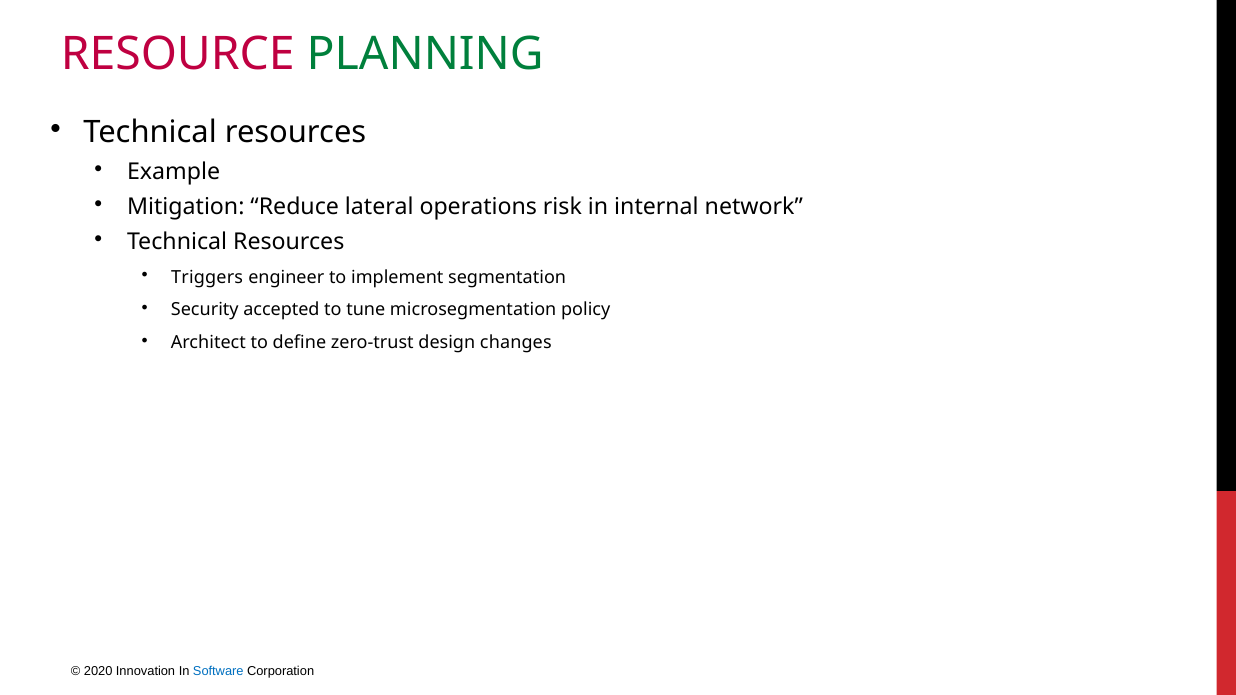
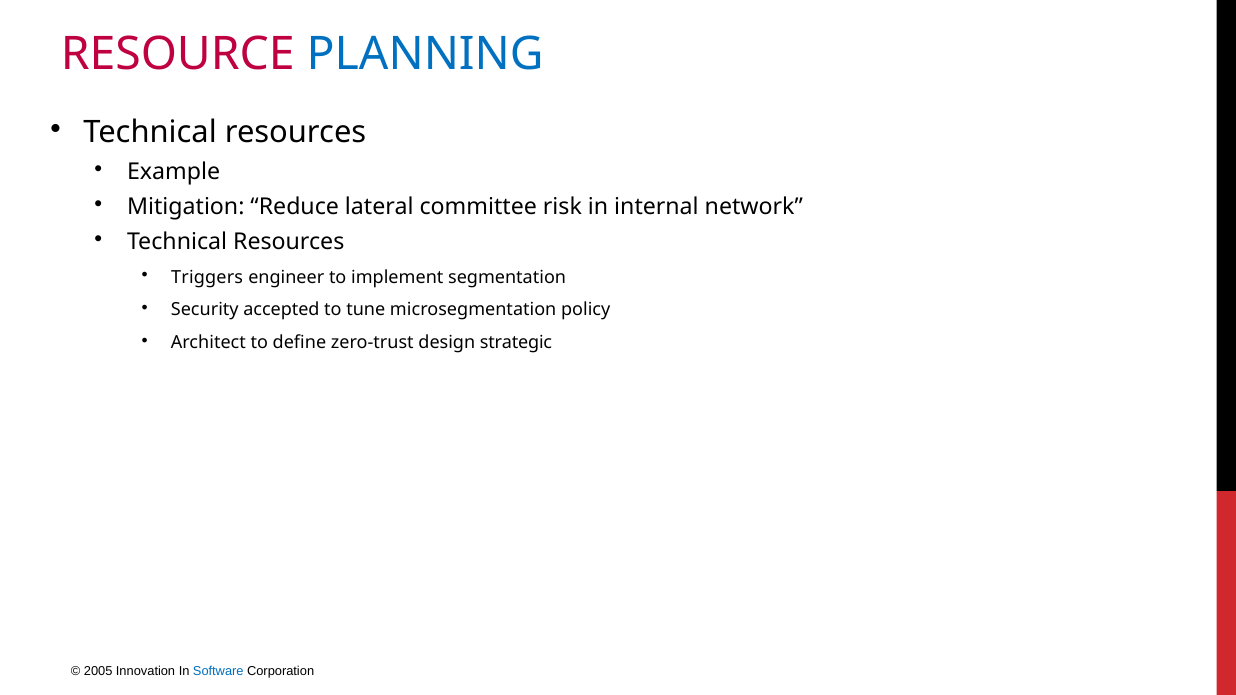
PLANNING colour: green -> blue (425, 55)
operations: operations -> committee (478, 207)
changes: changes -> strategic (516, 343)
2020: 2020 -> 2005 (98, 671)
